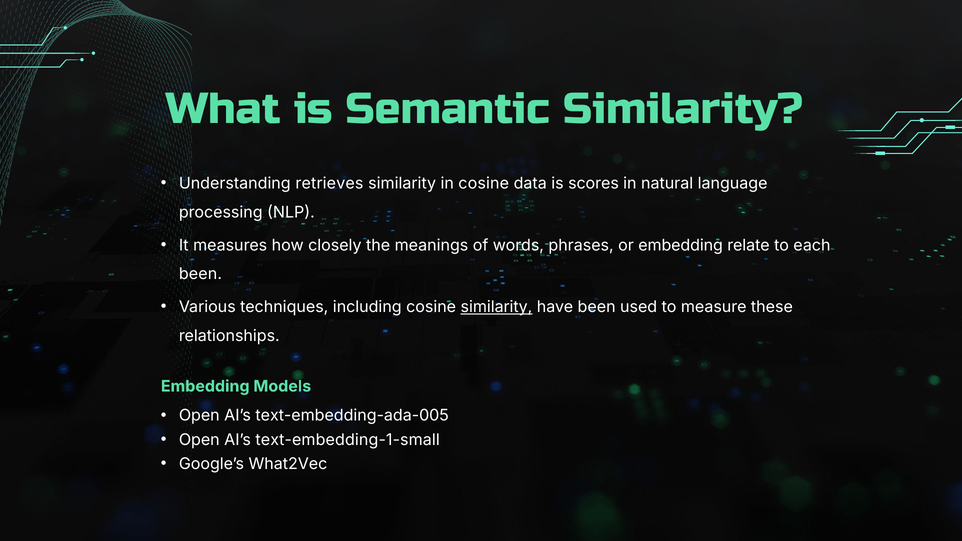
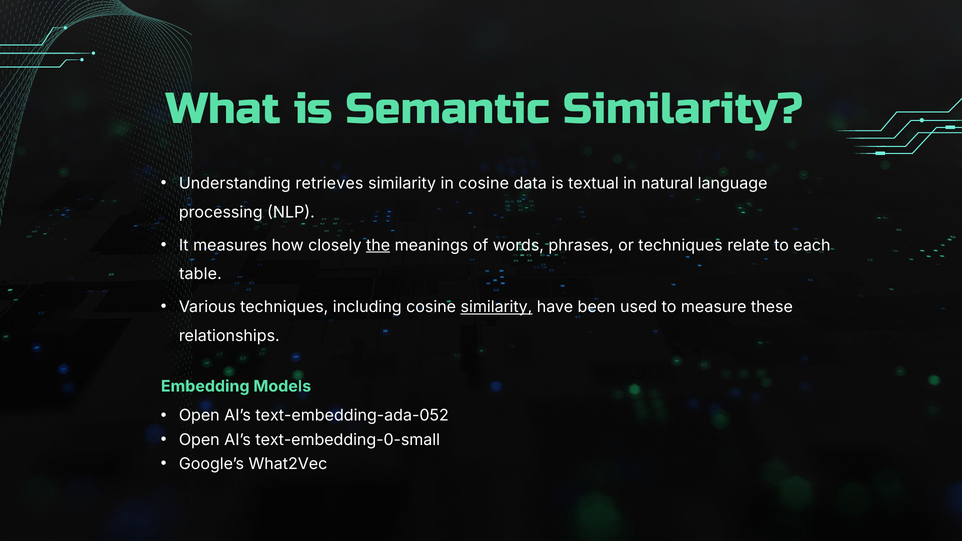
scores: scores -> textual (593, 184)
the underline: none -> present (378, 245)
or embedding: embedding -> techniques (681, 245)
been: been -> table (200, 274)
text-embedding-ada-005: text-embedding-ada-005 -> text-embedding-ada-052 (352, 416)
text-embedding-1-small: text-embedding-1-small -> text-embedding-0-small (348, 440)
